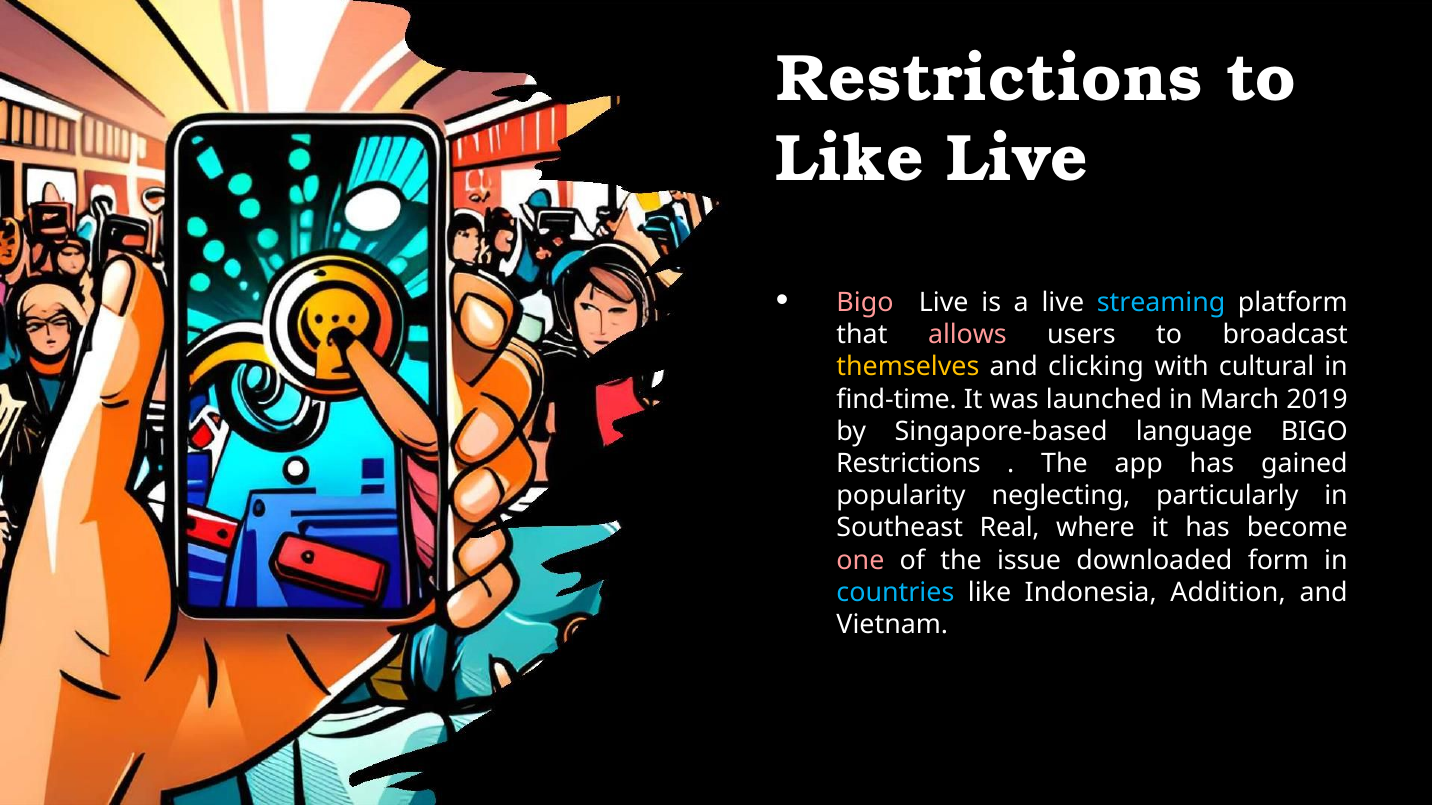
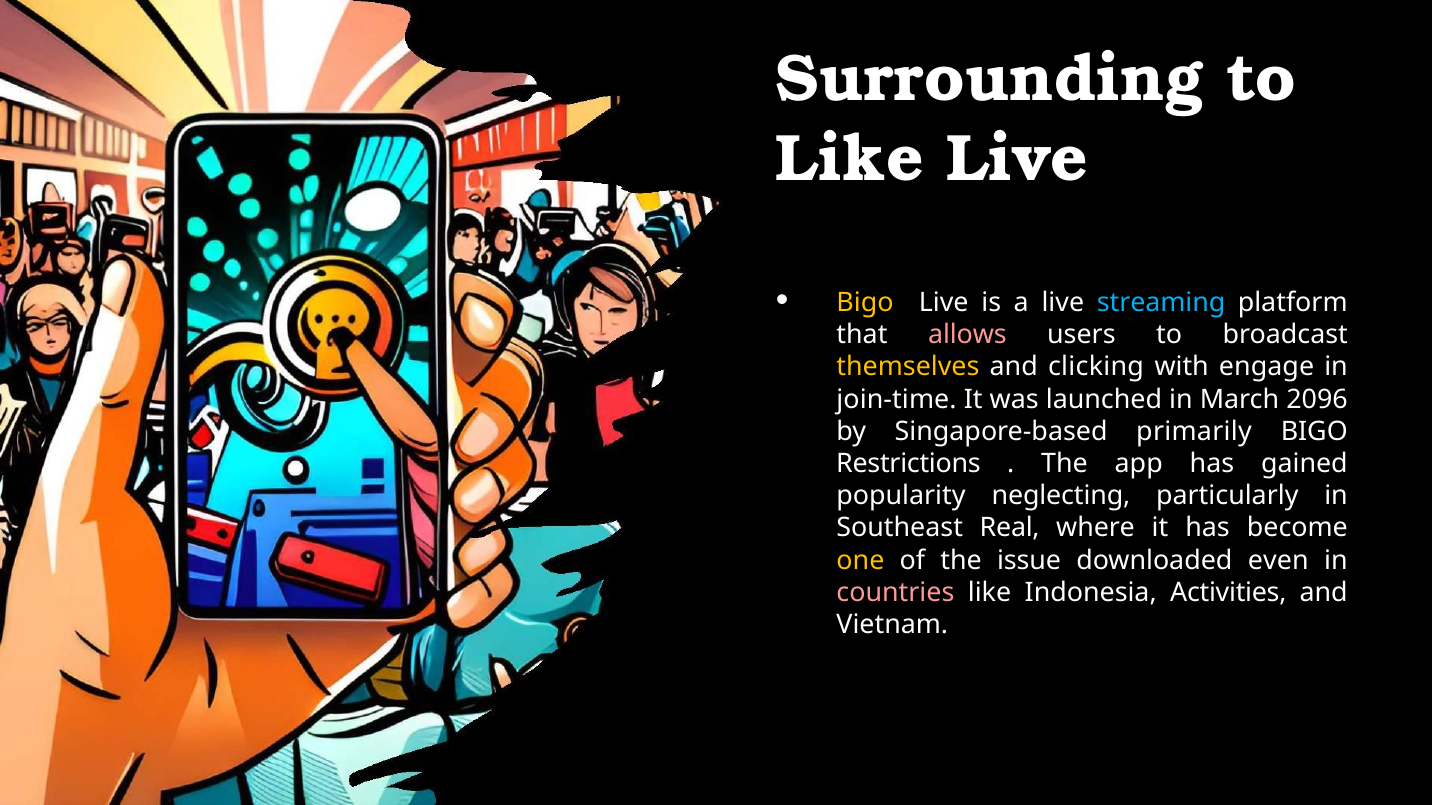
Restrictions: Restrictions -> Surrounding (990, 79)
Bigo colour: pink -> yellow (865, 303)
cultural: cultural -> engage (1267, 367)
find-time: find-time -> join-time (897, 400)
2019: 2019 -> 2096 (1317, 400)
language: language -> primarily (1194, 432)
one colour: pink -> yellow (860, 561)
form: form -> even (1278, 561)
countries colour: light blue -> pink (895, 593)
Addition: Addition -> Activities (1228, 593)
